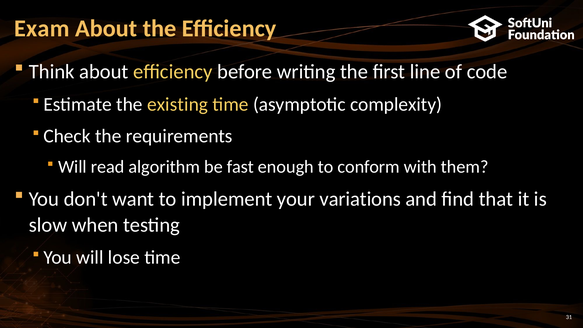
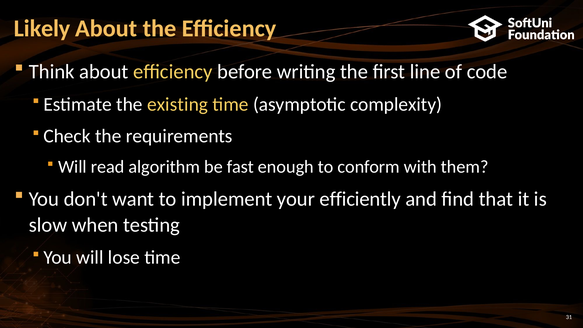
Exam: Exam -> Likely (42, 28)
variations: variations -> efficiently (360, 199)
